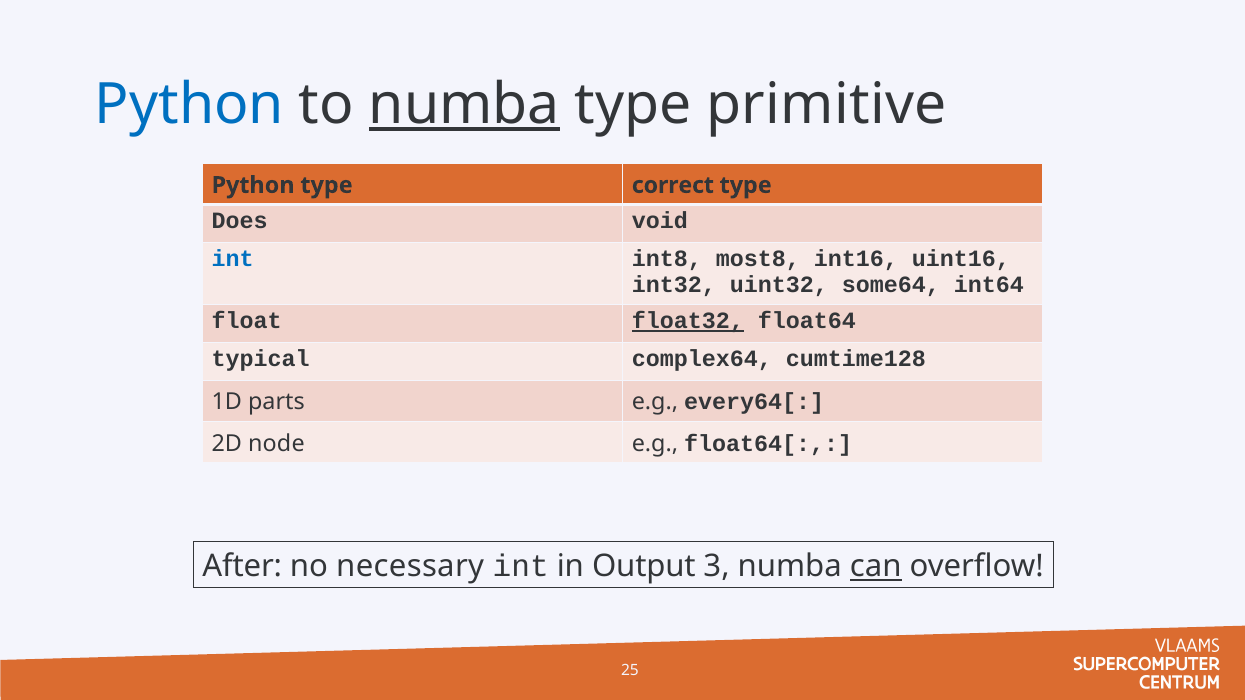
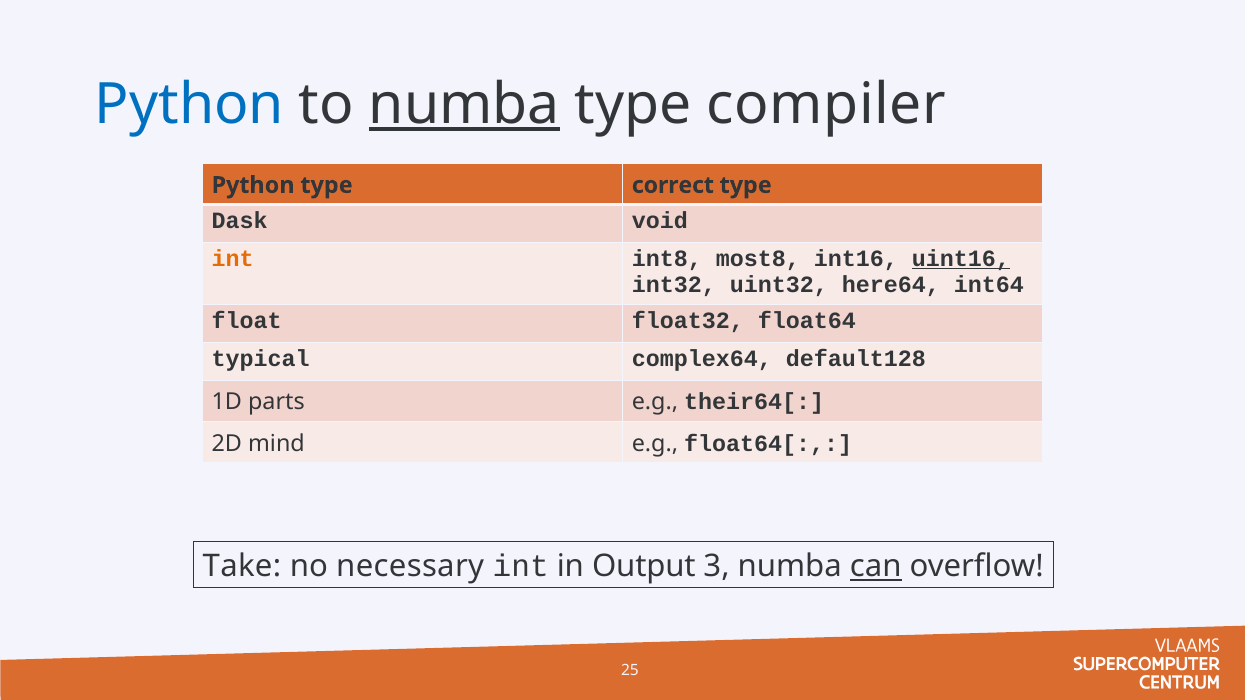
primitive: primitive -> compiler (826, 105)
Does: Does -> Dask (240, 221)
int colour: blue -> orange (233, 259)
uint16 underline: none -> present (961, 259)
some64: some64 -> here64 (891, 285)
float32 underline: present -> none (688, 321)
cumtime128: cumtime128 -> default128 (856, 359)
every64[: every64[ -> their64[ (754, 402)
node: node -> mind (276, 444)
After: After -> Take (242, 567)
